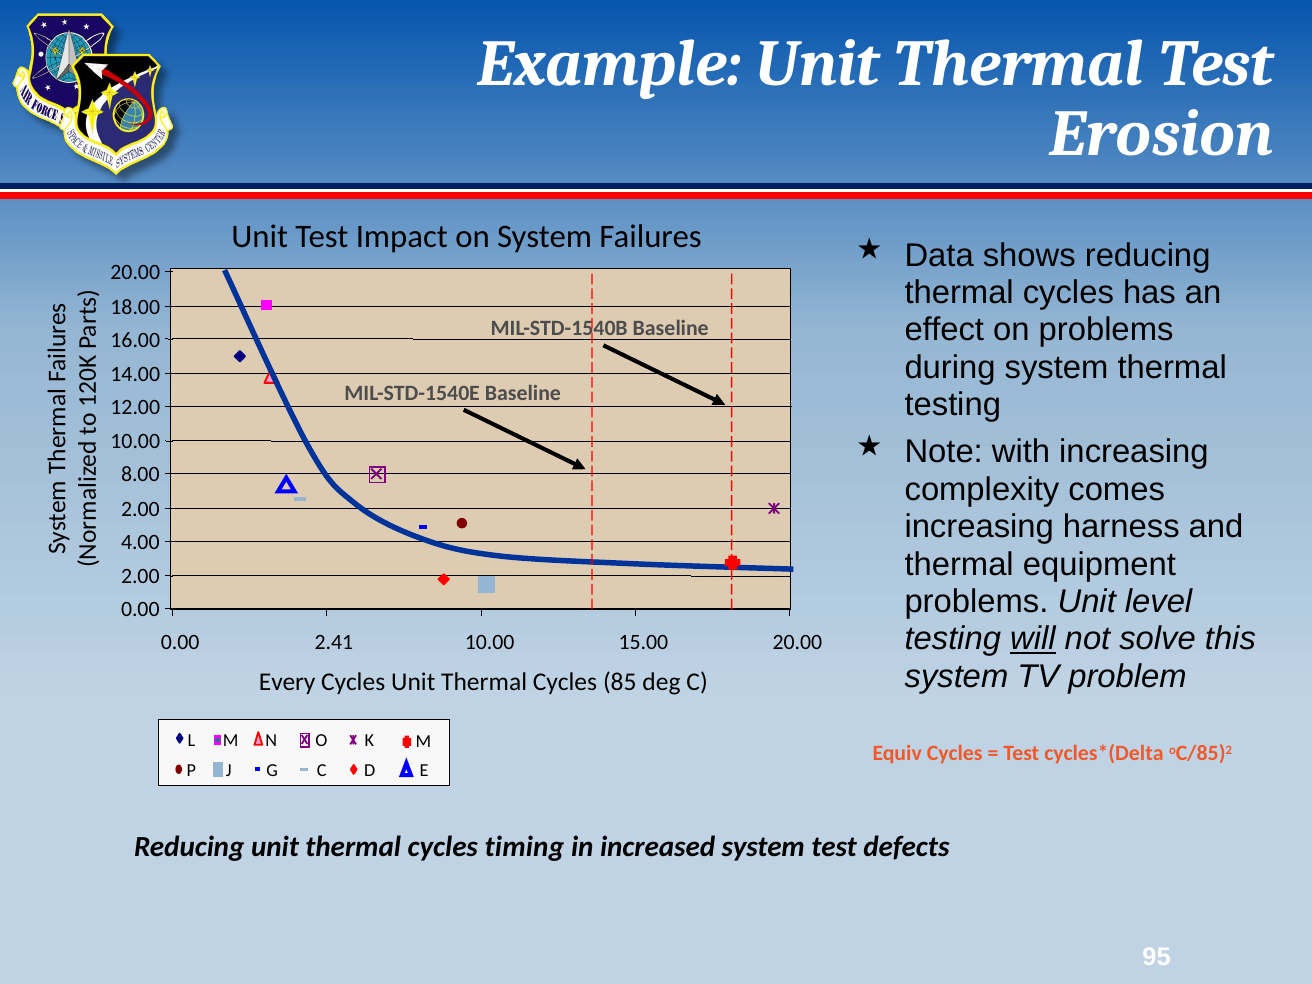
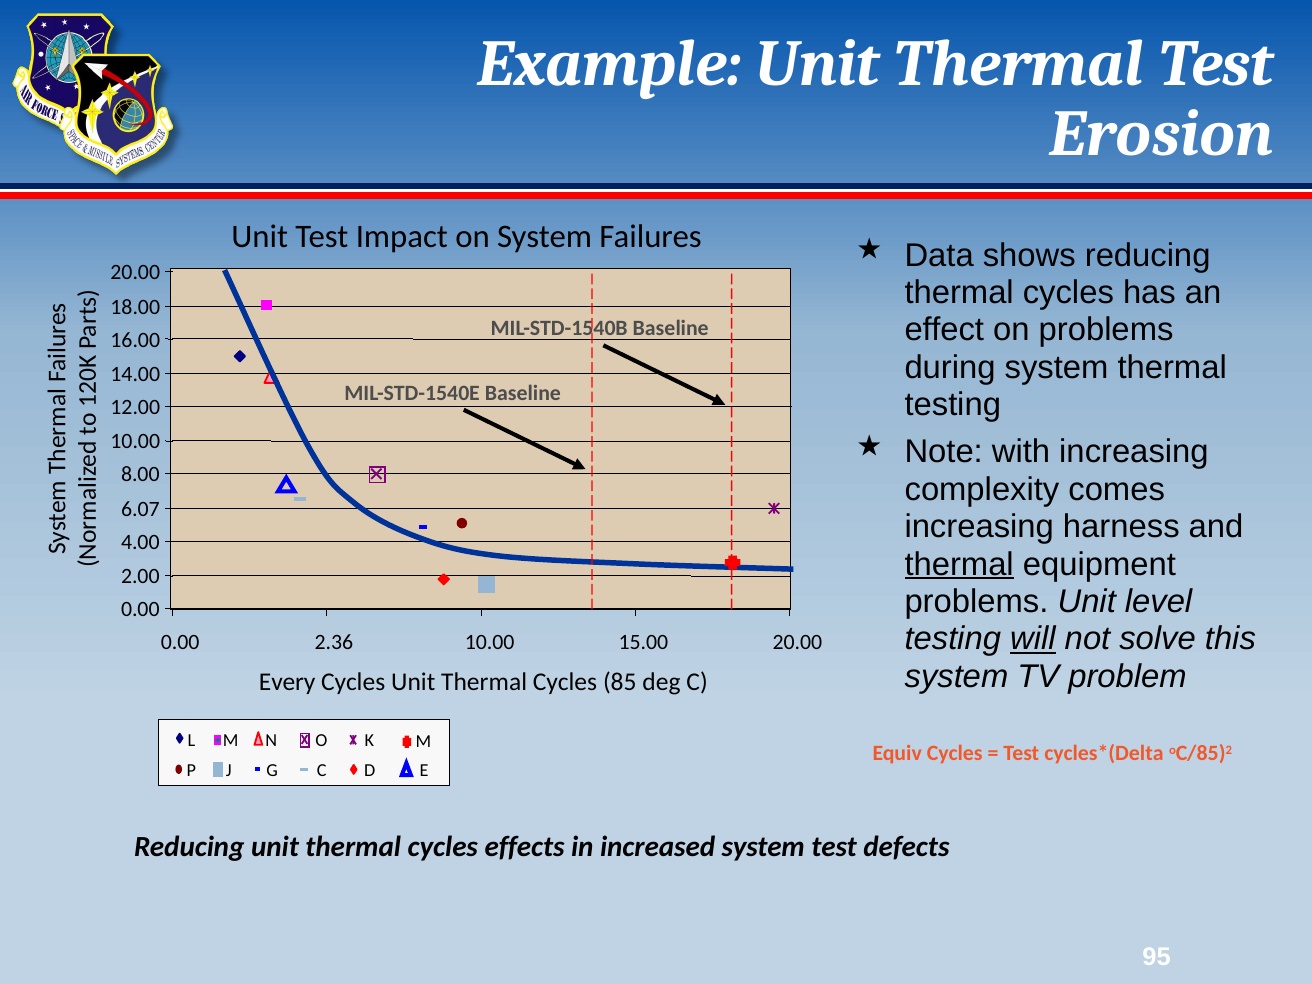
2.00: 2.00 -> 6.07 (140, 509)
thermal underline: none -> present (959, 564)
2.41: 2.41 -> 2.36 (334, 642)
timing: timing -> effects (525, 847)
